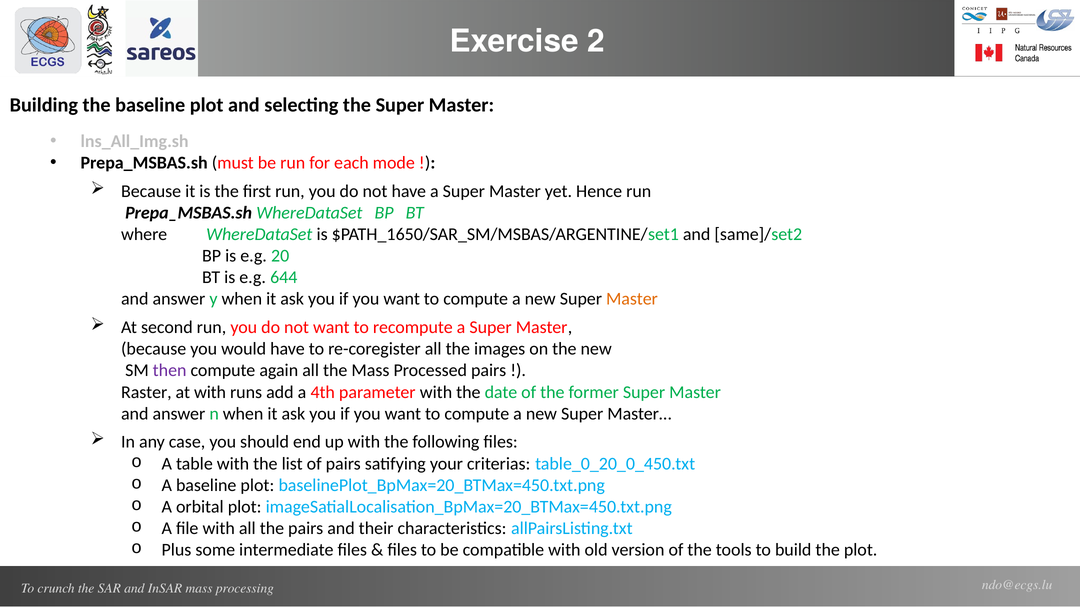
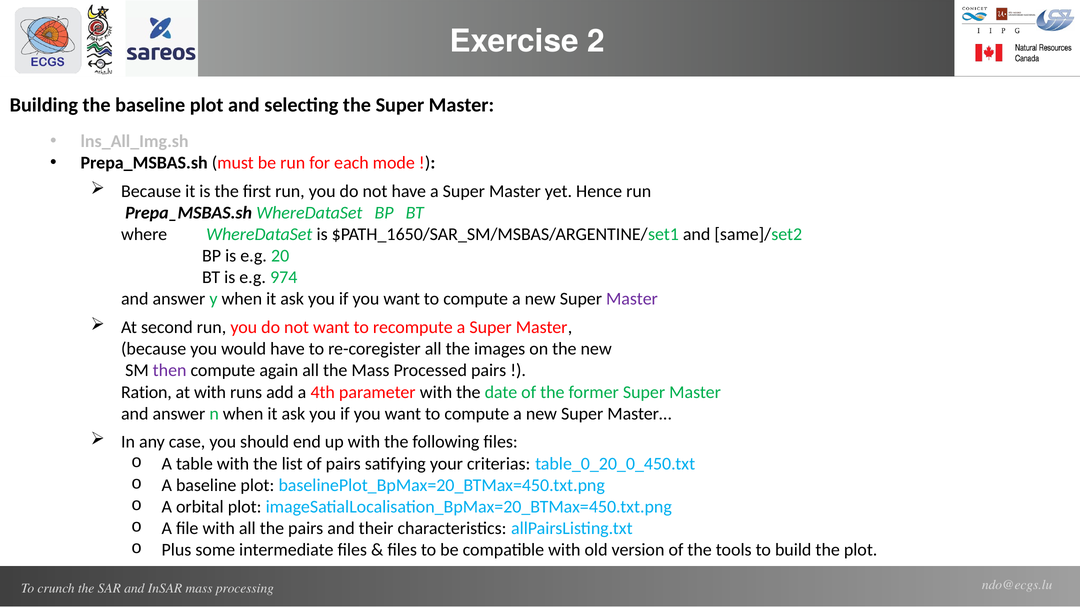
644: 644 -> 974 (284, 278)
Master colour: orange -> purple (632, 299)
Raster: Raster -> Ration (146, 392)
